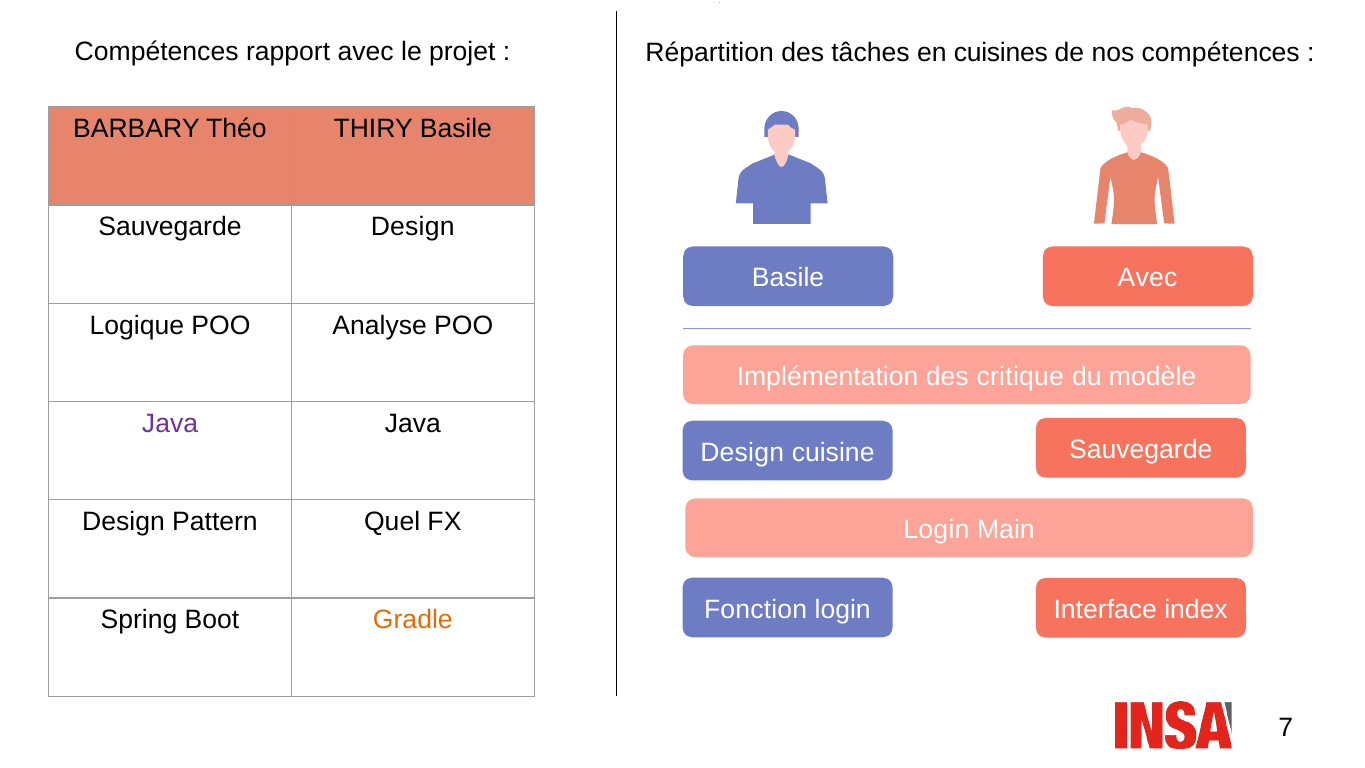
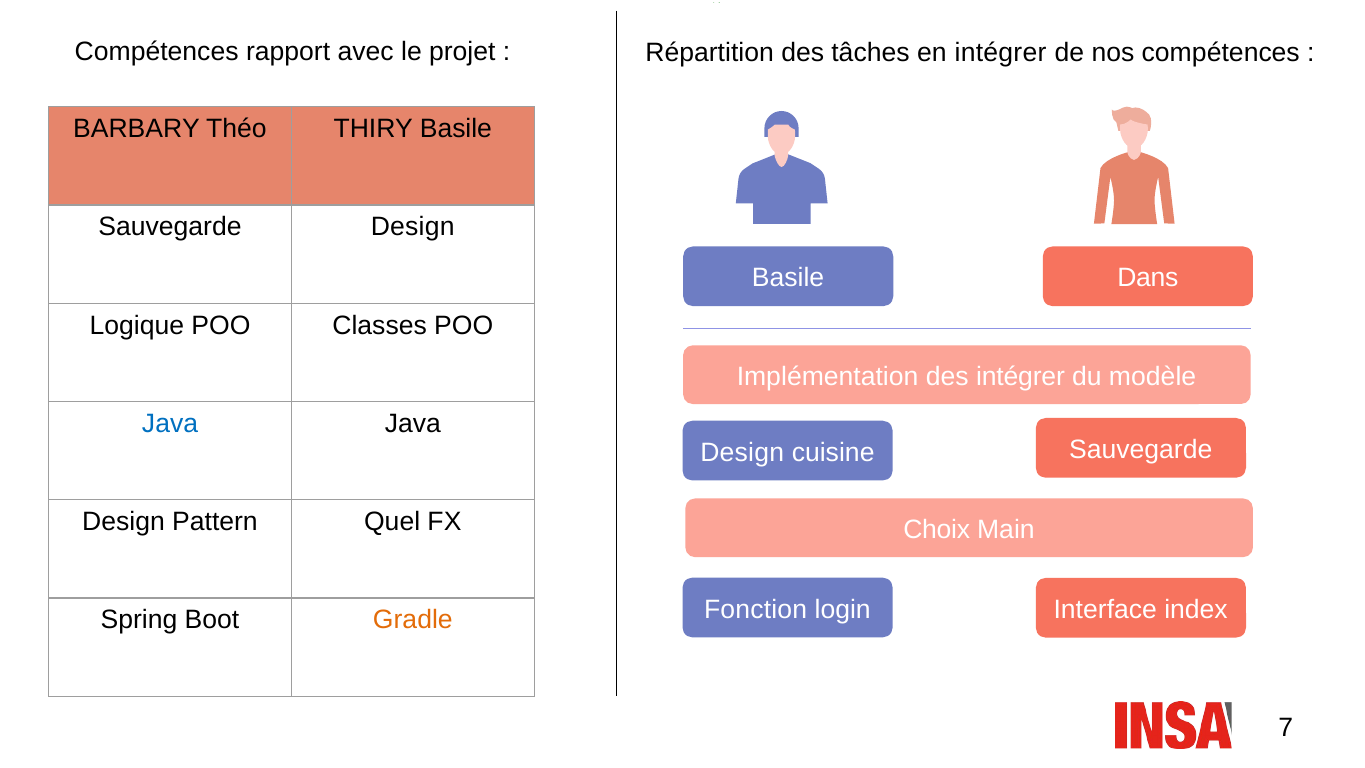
en cuisines: cuisines -> intégrer (1001, 53)
Basile Avec: Avec -> Dans (1148, 278)
Analyse: Analyse -> Classes (380, 325)
des critique: critique -> intégrer (1020, 376)
Java colour: purple -> blue (170, 424)
Login: Login -> Choix (937, 530)
